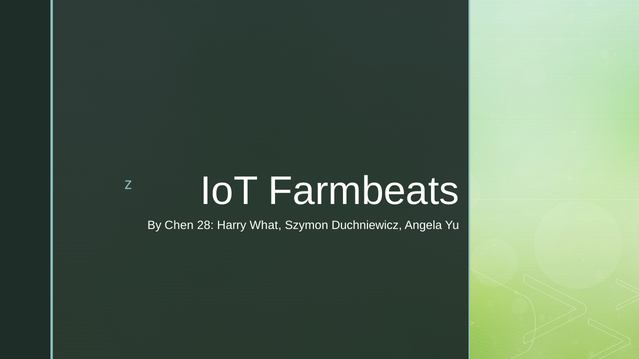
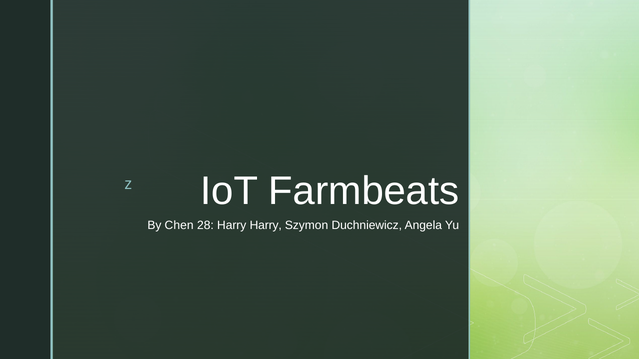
Harry What: What -> Harry (266, 226)
